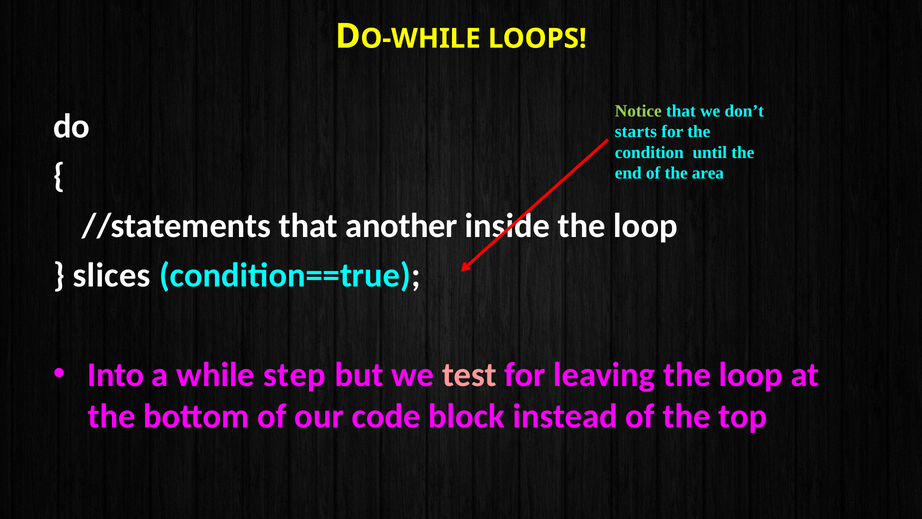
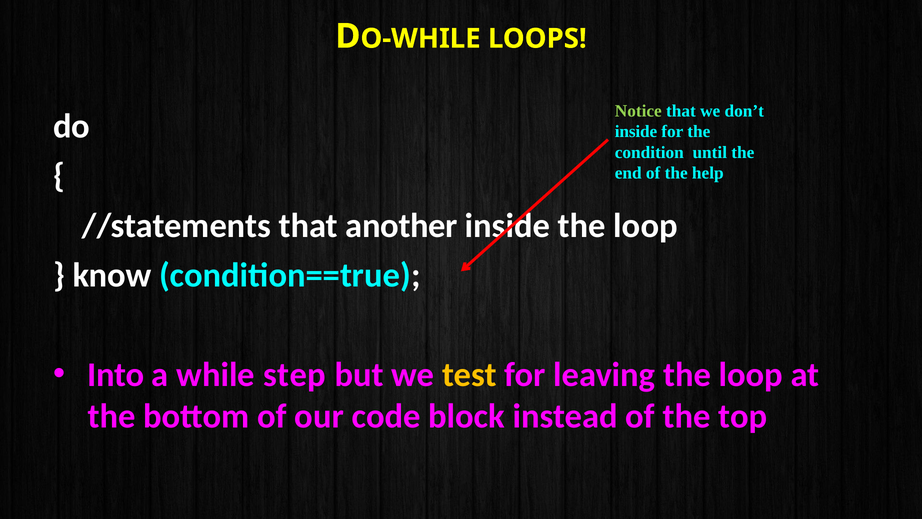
starts: starts -> inside (636, 132)
area: area -> help (708, 173)
slices: slices -> know (112, 275)
test colour: pink -> yellow (469, 375)
